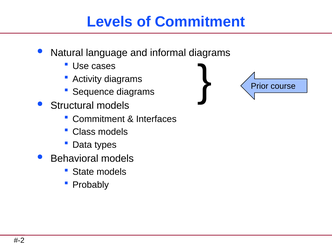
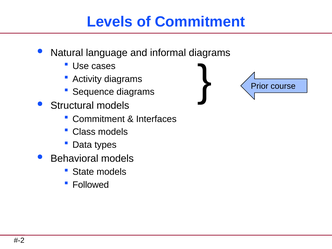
Probably: Probably -> Followed (91, 185)
